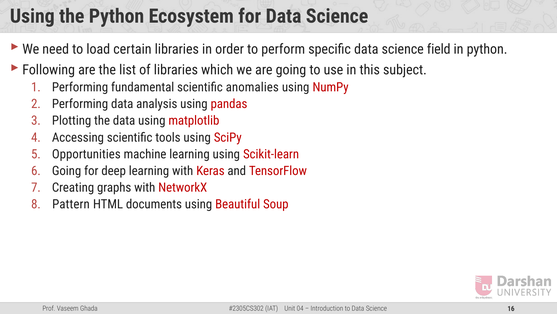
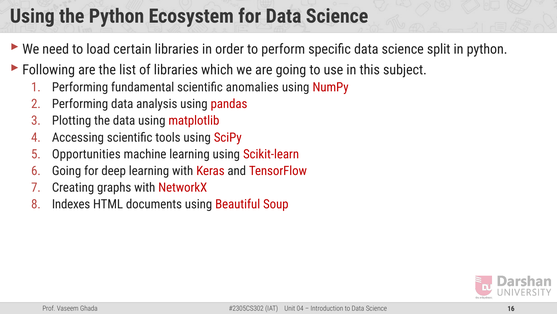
field: field -> split (439, 49)
Pattern: Pattern -> Indexes (71, 204)
